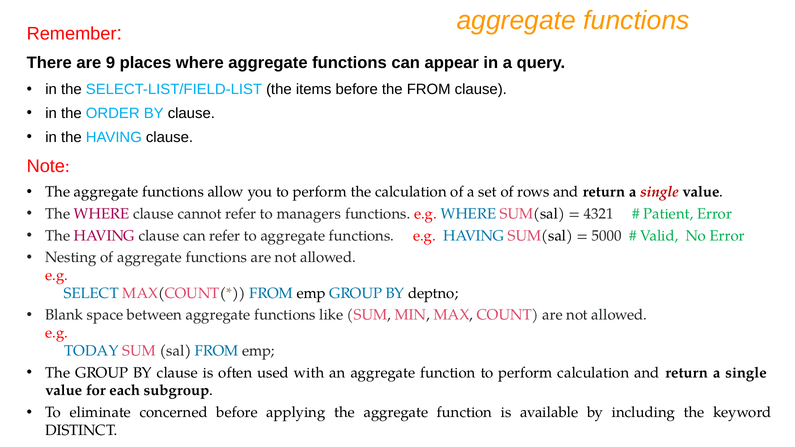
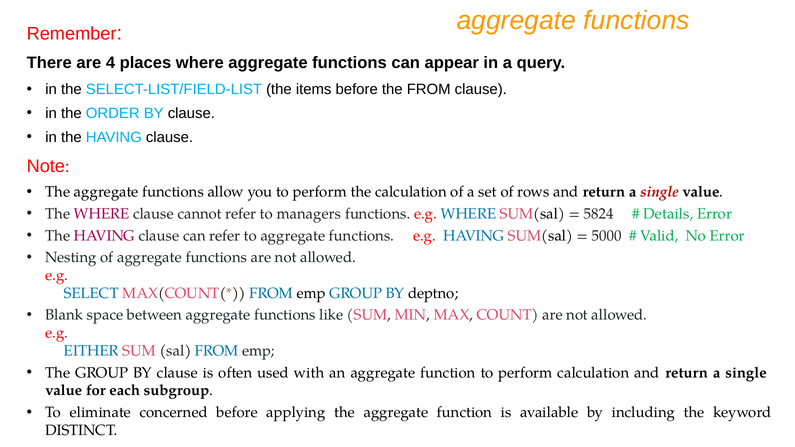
9: 9 -> 4 (110, 63)
4321: 4321 -> 5824 (599, 214)
Patient: Patient -> Details (668, 214)
TODAY: TODAY -> EITHER (91, 351)
